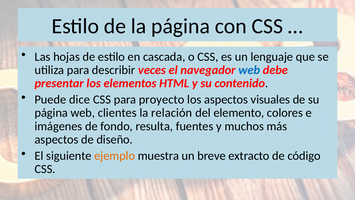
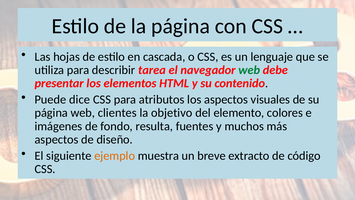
veces: veces -> tarea (152, 70)
web colour: blue -> green (249, 70)
proyecto: proyecto -> atributos (162, 99)
relación: relación -> objetivo (172, 113)
